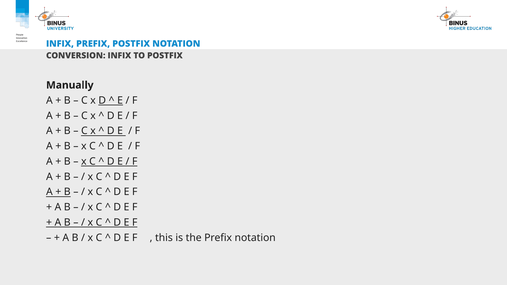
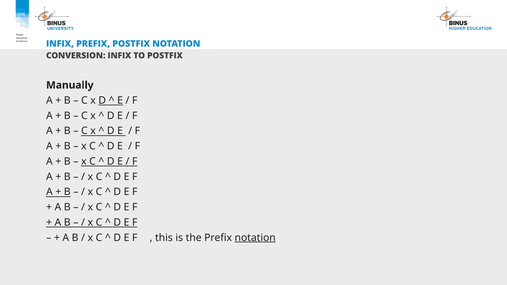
notation underline: none -> present (255, 238)
